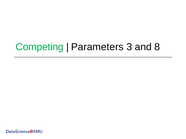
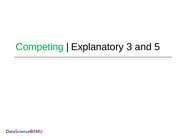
Parameters: Parameters -> Explanatory (97, 47)
8: 8 -> 5 (157, 47)
